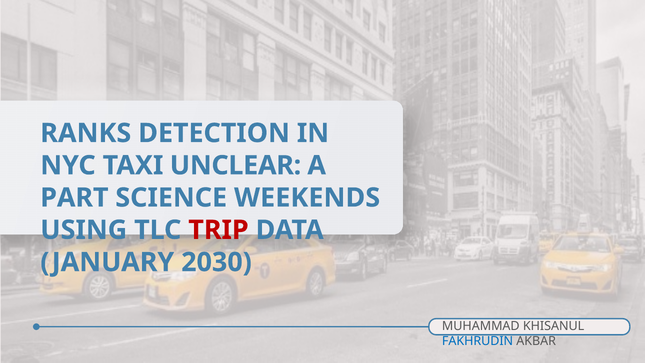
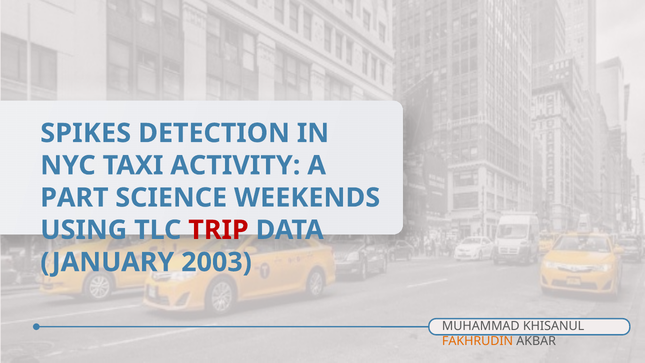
RANKS: RANKS -> SPIKES (86, 133)
UNCLEAR: UNCLEAR -> ACTIVITY (235, 165)
2030: 2030 -> 2003 (217, 262)
FAKHRUDIN colour: blue -> orange (478, 341)
